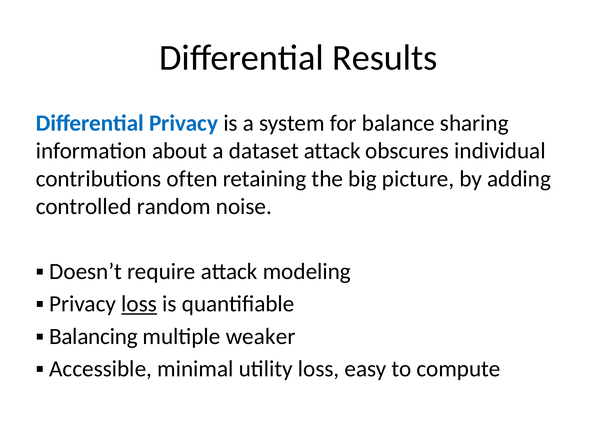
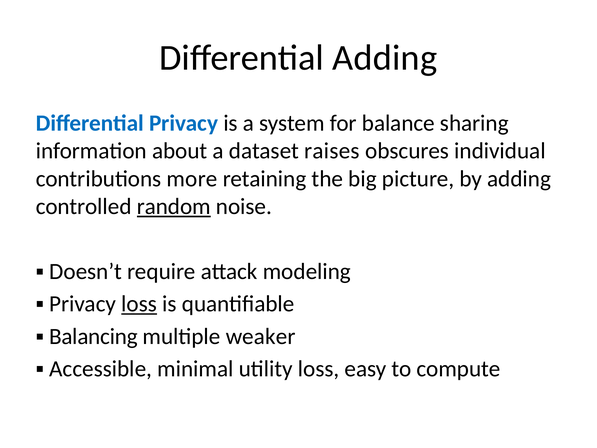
Differential Results: Results -> Adding (385, 58)
dataset attack: attack -> raises (332, 151)
often: often -> more (192, 179)
random underline: none -> present (174, 206)
